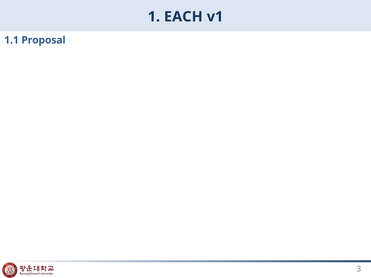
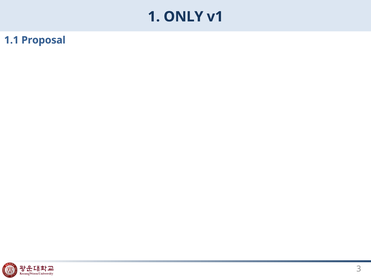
EACH: EACH -> ONLY (183, 17)
